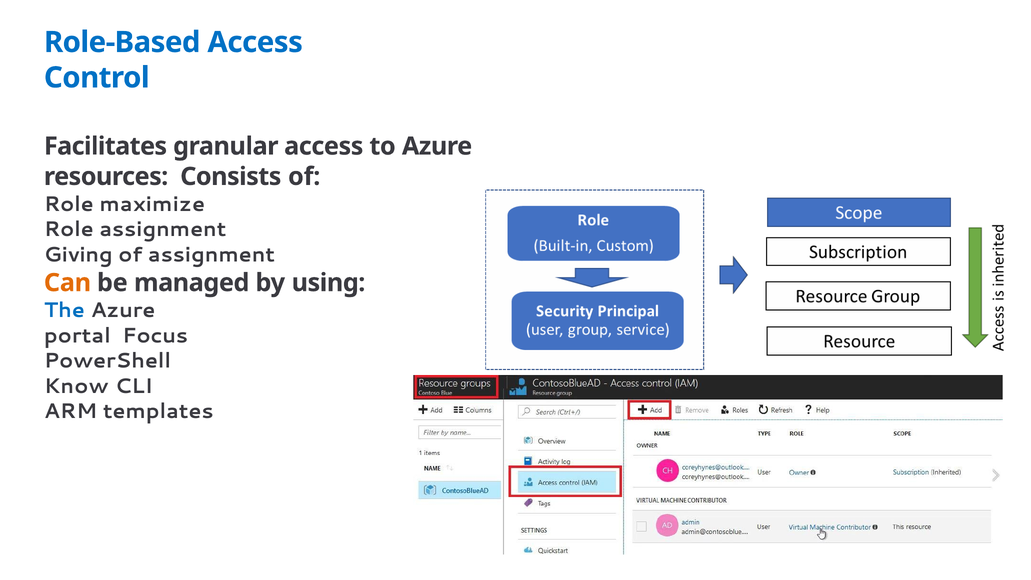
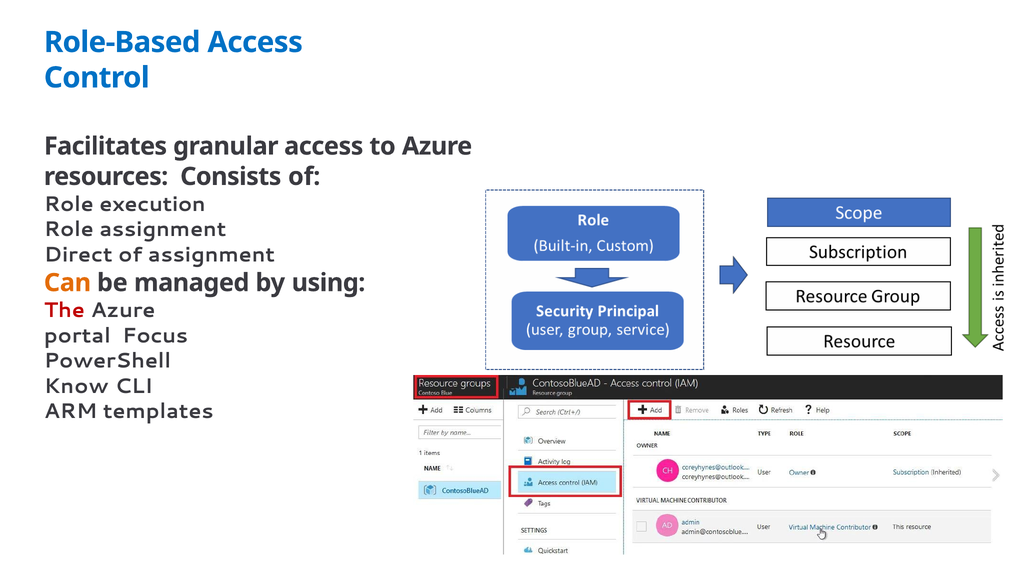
maximize: maximize -> execution (152, 204)
Giving: Giving -> Direct (78, 255)
The colour: blue -> red (64, 310)
